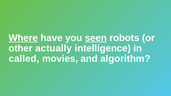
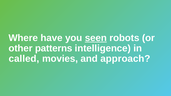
Where underline: present -> none (23, 38)
actually: actually -> patterns (54, 48)
algorithm: algorithm -> approach (125, 59)
